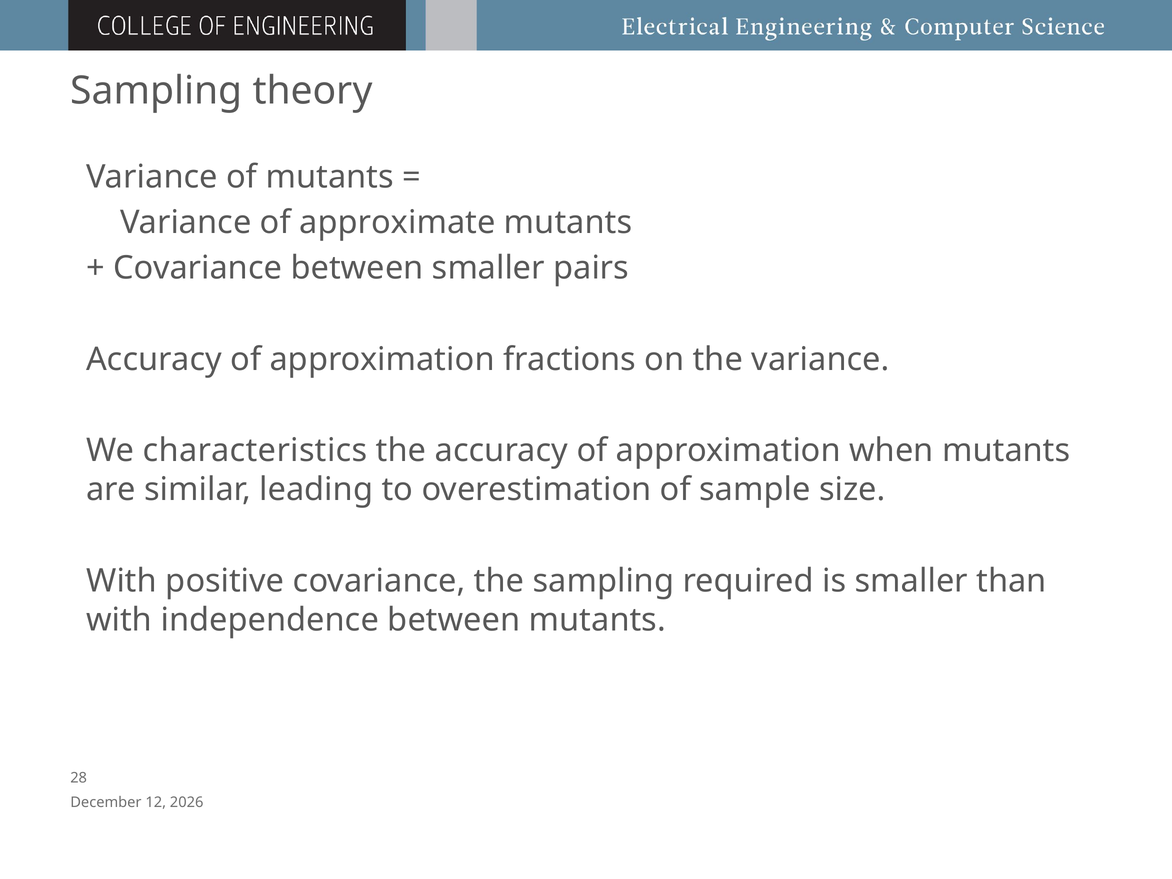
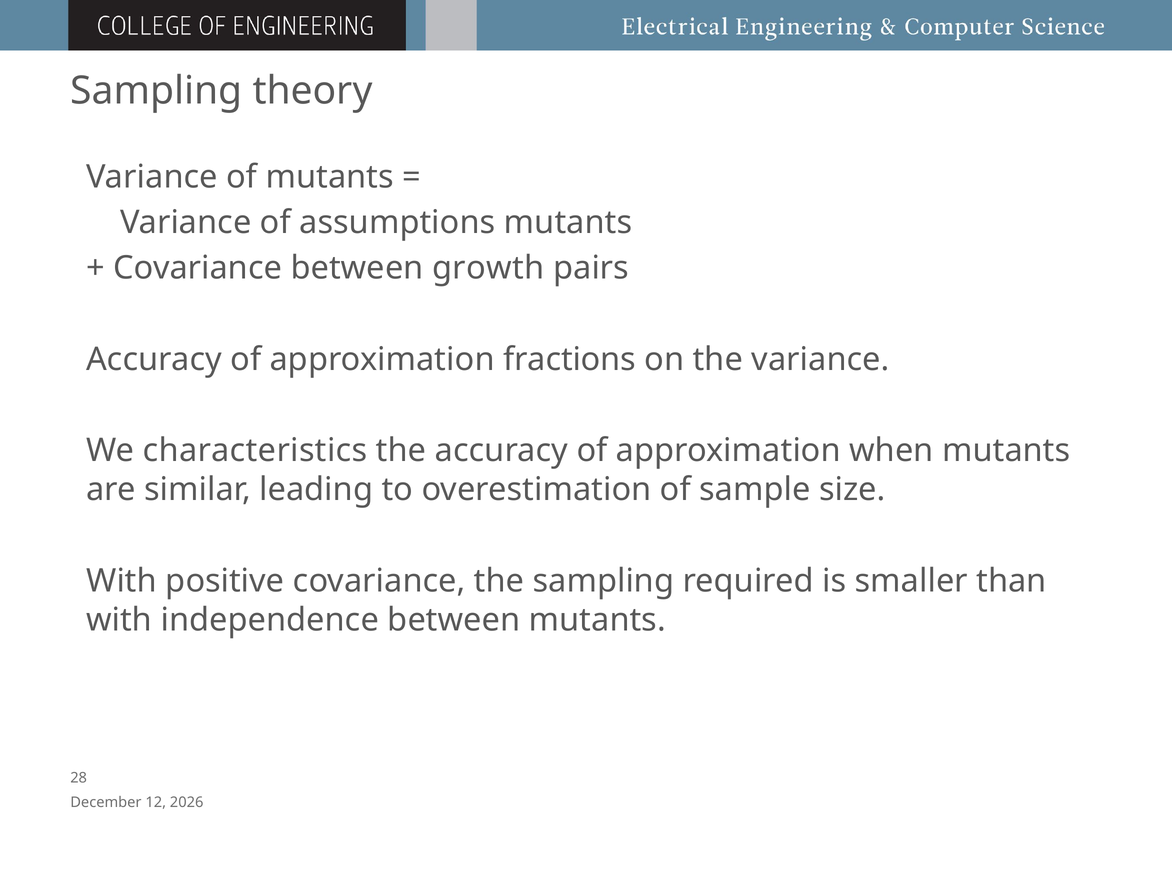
approximate: approximate -> assumptions (397, 223)
between smaller: smaller -> growth (488, 268)
